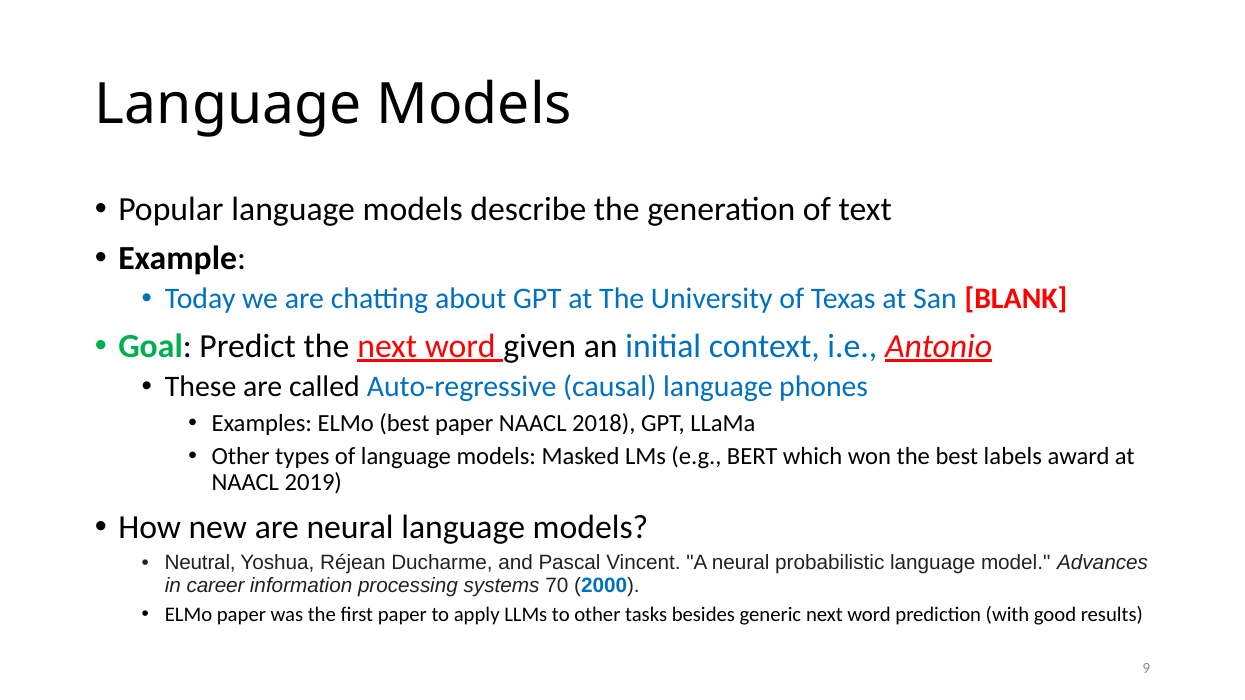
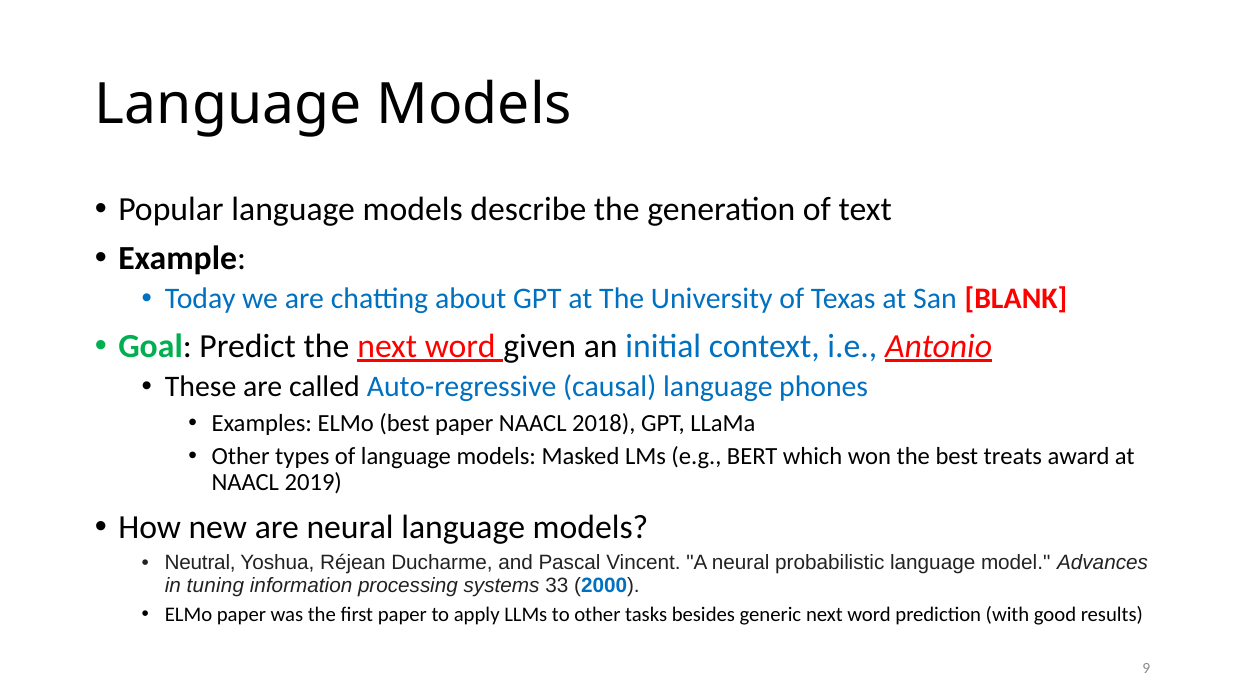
labels: labels -> treats (1013, 456)
career: career -> tuning (215, 586)
70: 70 -> 33 (557, 586)
